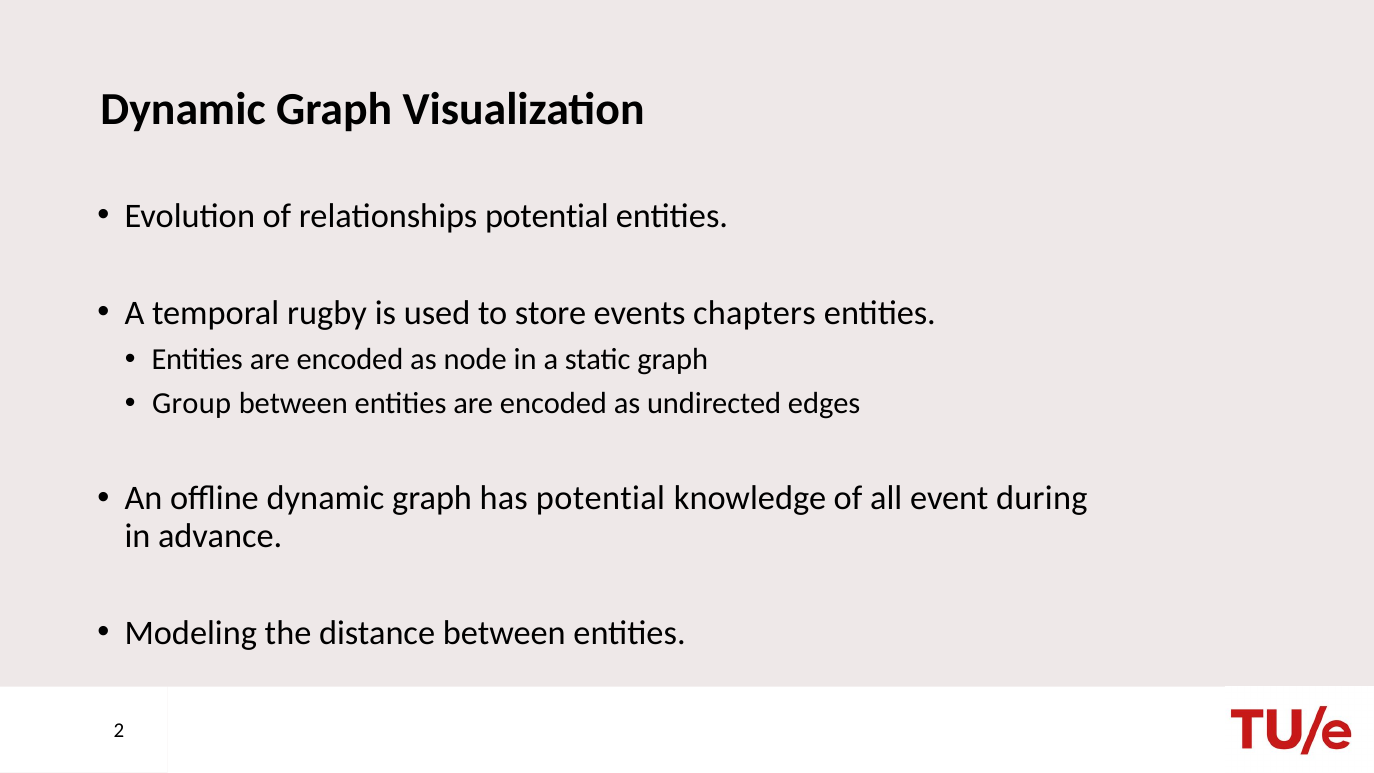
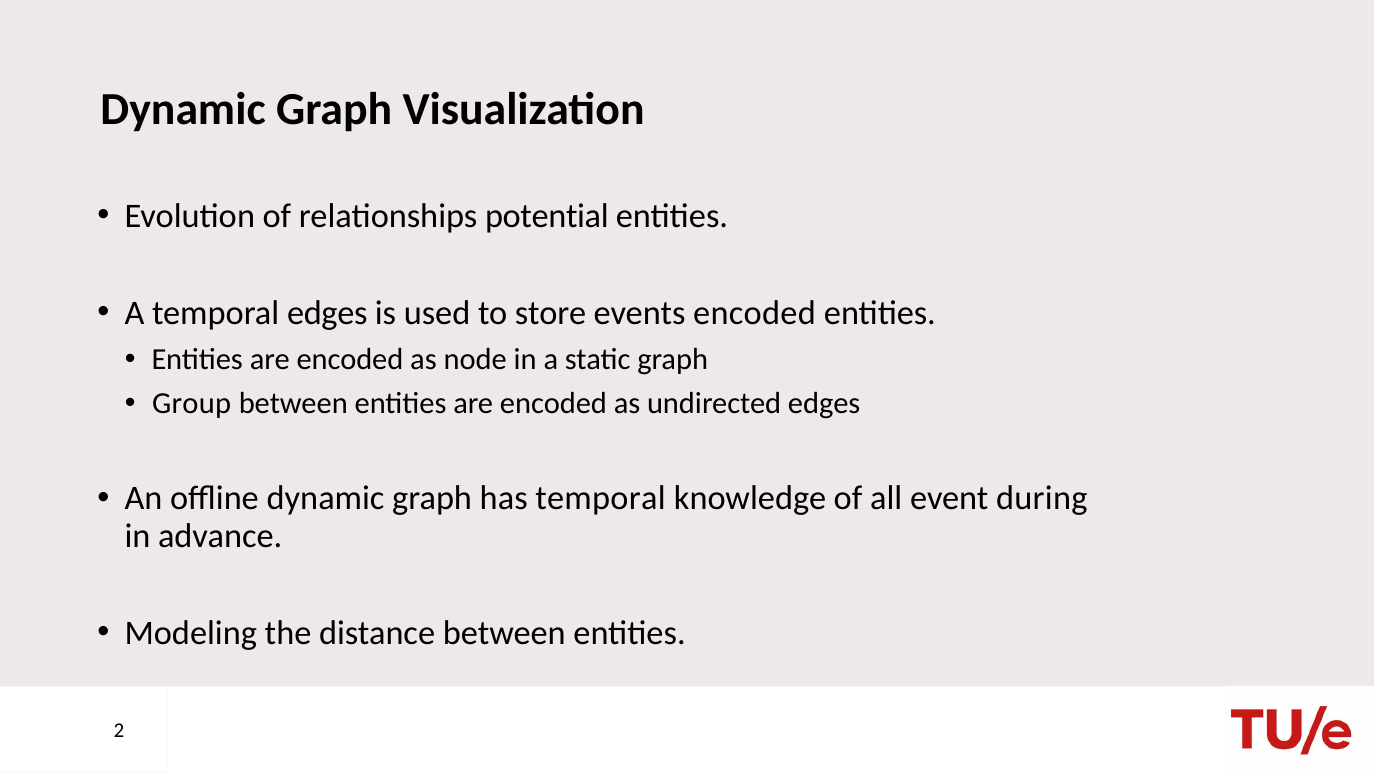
temporal rugby: rugby -> edges (327, 313)
events chapters: chapters -> encoded (754, 313)
has potential: potential -> temporal (601, 499)
